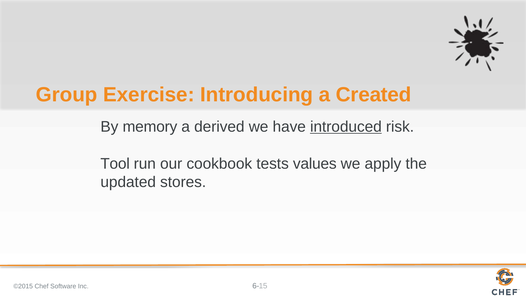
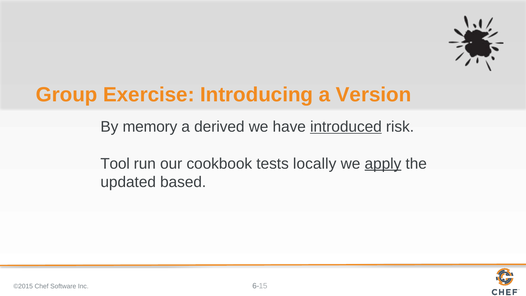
Created: Created -> Version (374, 95)
values: values -> locally (315, 164)
apply underline: none -> present (383, 164)
stores: stores -> based (183, 182)
